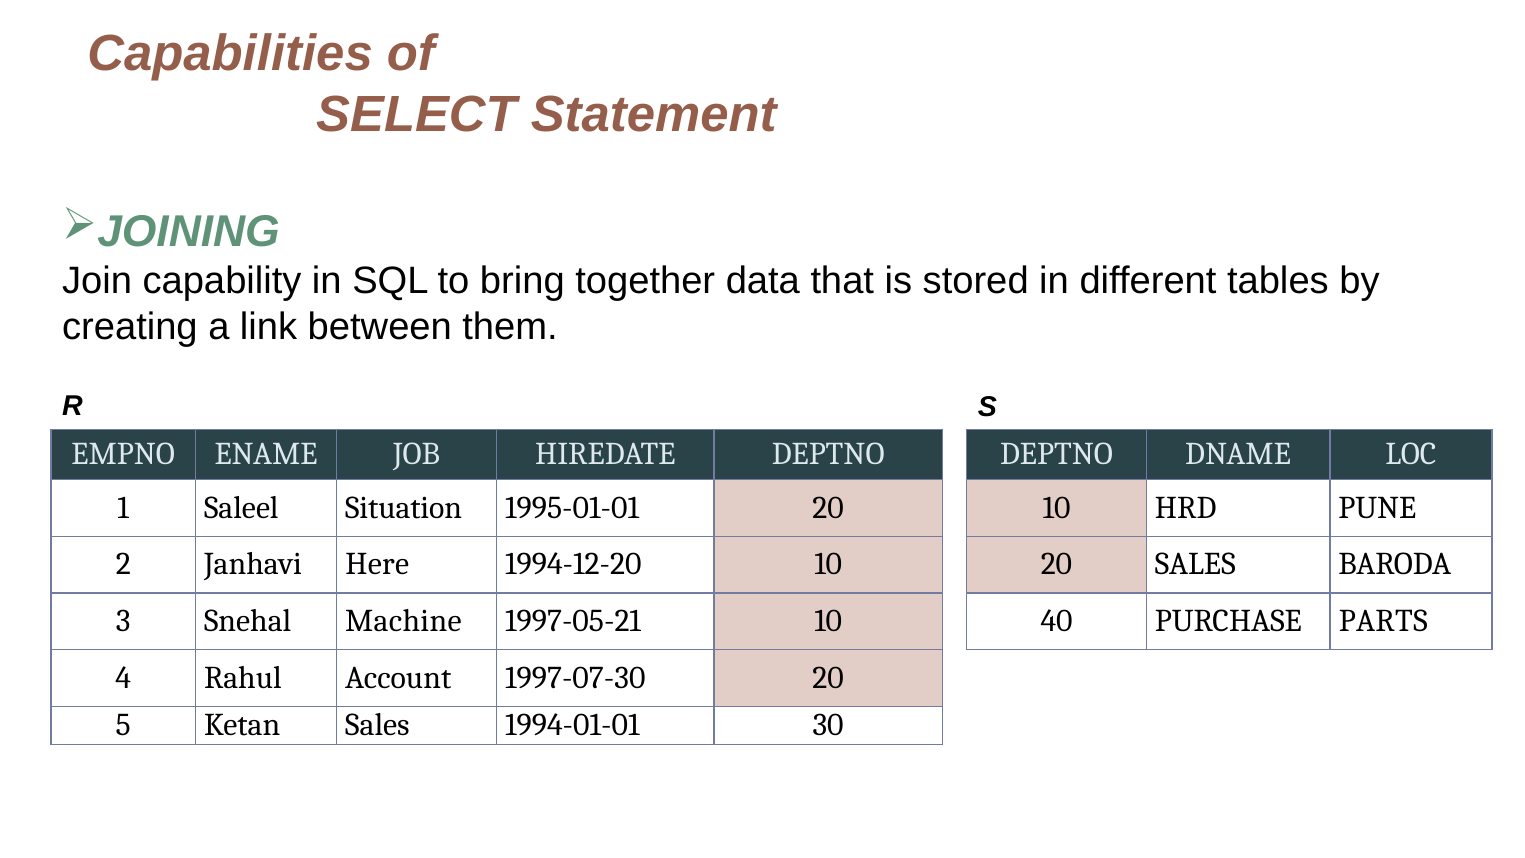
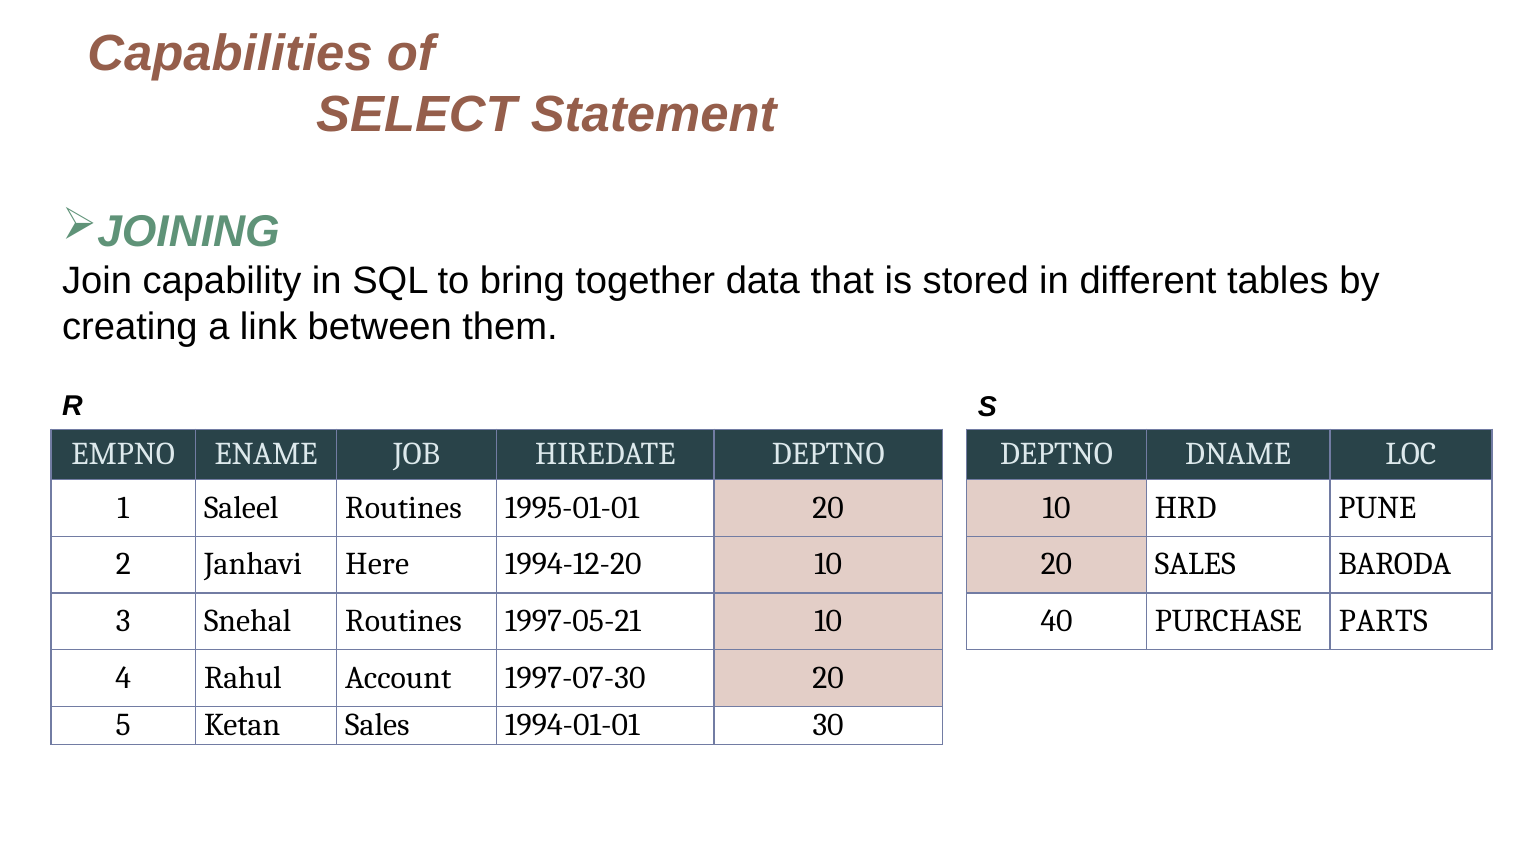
Saleel Situation: Situation -> Routines (403, 508)
Snehal Machine: Machine -> Routines (403, 621)
